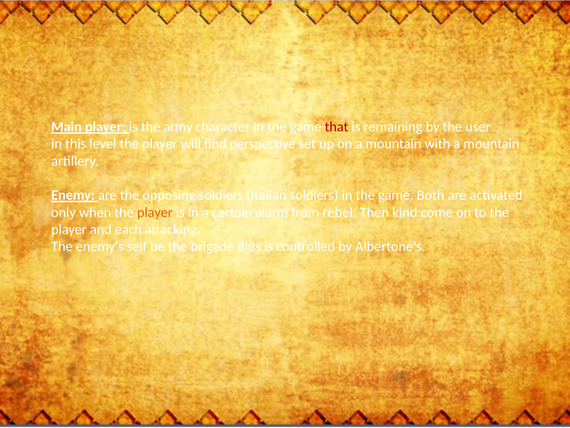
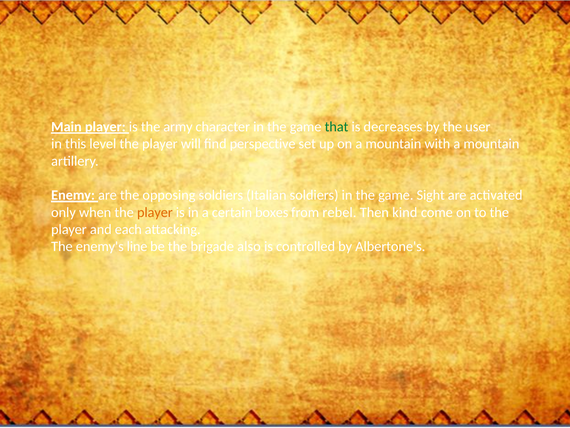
that colour: red -> green (337, 127)
remaining: remaining -> decreases (393, 127)
Both: Both -> Sight (431, 195)
alarm: alarm -> boxes (272, 212)
self: self -> line (137, 246)
dies: dies -> also (249, 246)
